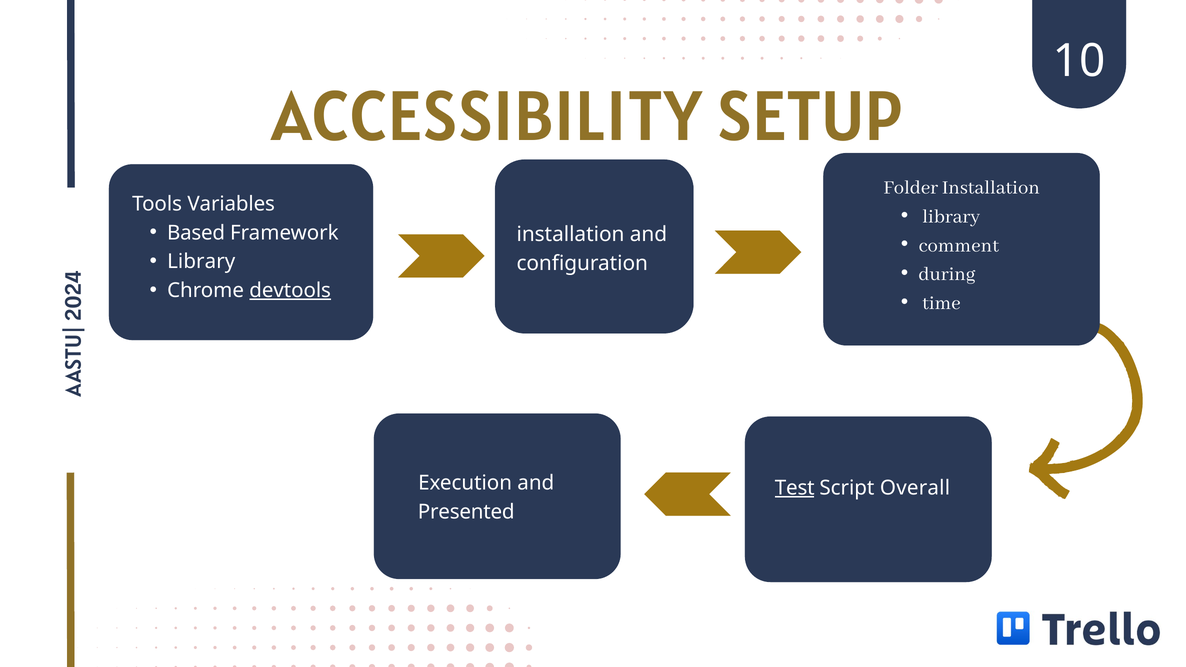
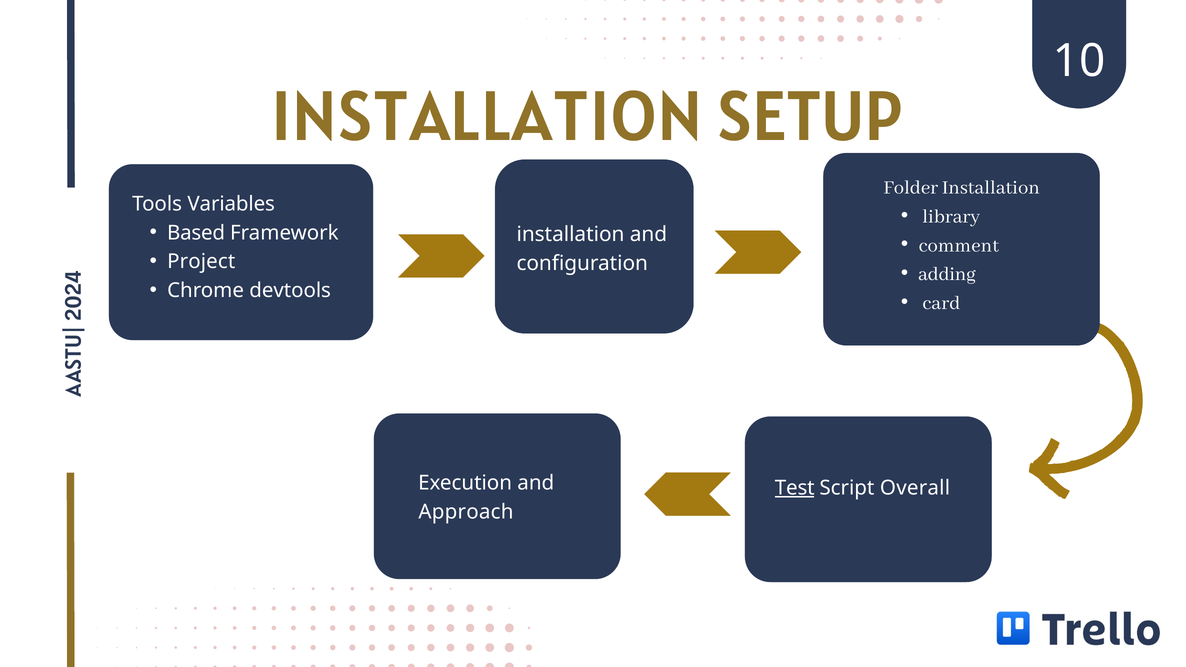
ACCESSIBILITY: ACCESSIBILITY -> INSTALLATION (487, 117)
Library: Library -> Project (201, 262)
during: during -> adding (947, 274)
devtools underline: present -> none (290, 290)
time: time -> card (941, 302)
Presented: Presented -> Approach (466, 512)
